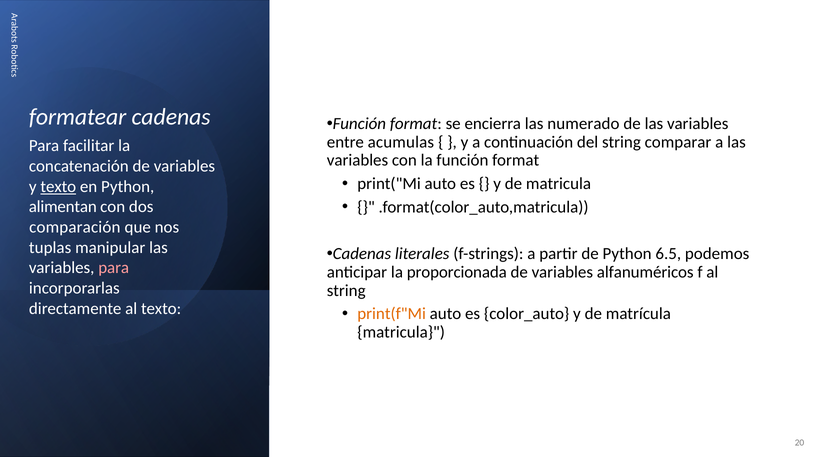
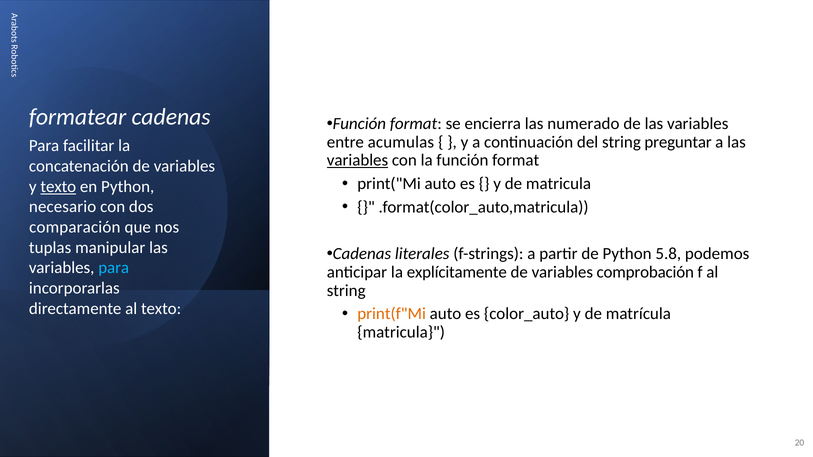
comparar: comparar -> preguntar (678, 142)
variables underline: none -> present (357, 160)
alimentan: alimentan -> necesario (63, 207)
6.5: 6.5 -> 5.8 (668, 254)
para colour: pink -> light blue (114, 268)
proporcionada: proporcionada -> explícitamente (457, 272)
alfanuméricos: alfanuméricos -> comprobación (645, 272)
